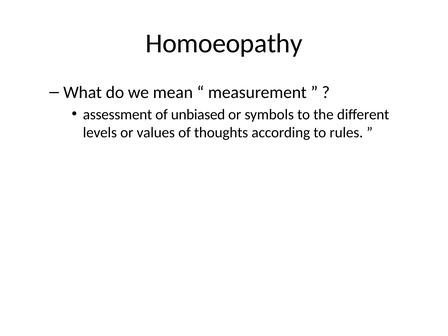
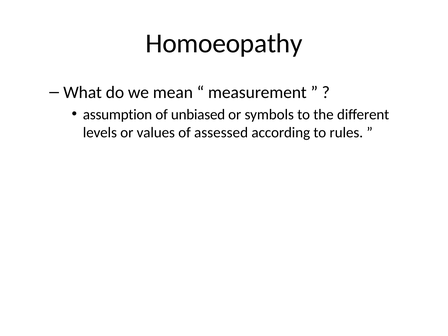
assessment: assessment -> assumption (118, 115)
thoughts: thoughts -> assessed (221, 132)
